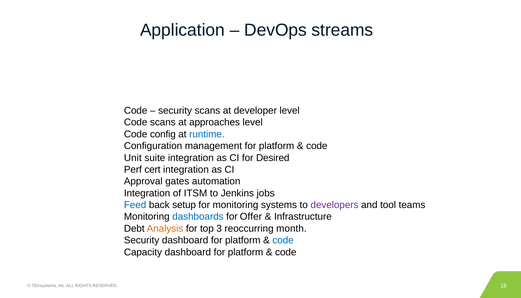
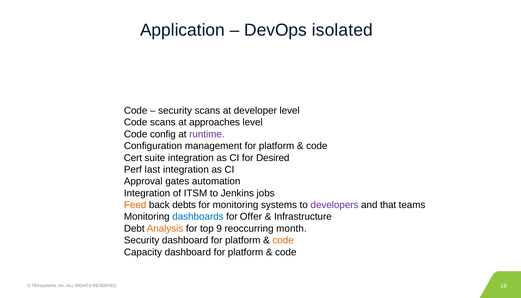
streams: streams -> isolated (342, 30)
runtime colour: blue -> purple (207, 134)
Unit: Unit -> Cert (133, 158)
cert: cert -> last (152, 169)
Feed colour: blue -> orange (135, 205)
setup: setup -> debts (184, 205)
tool: tool -> that (388, 205)
3: 3 -> 9 (219, 228)
code colour: blue -> orange (283, 240)
